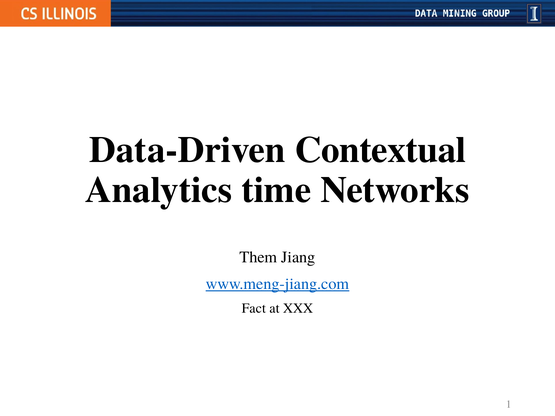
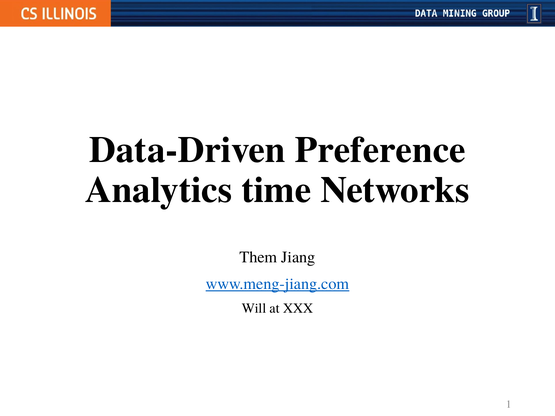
Contextual: Contextual -> Preference (380, 150)
Fact: Fact -> Will (254, 308)
